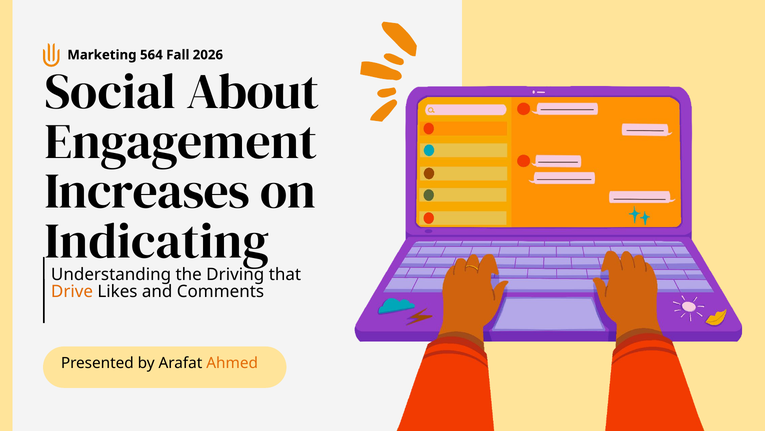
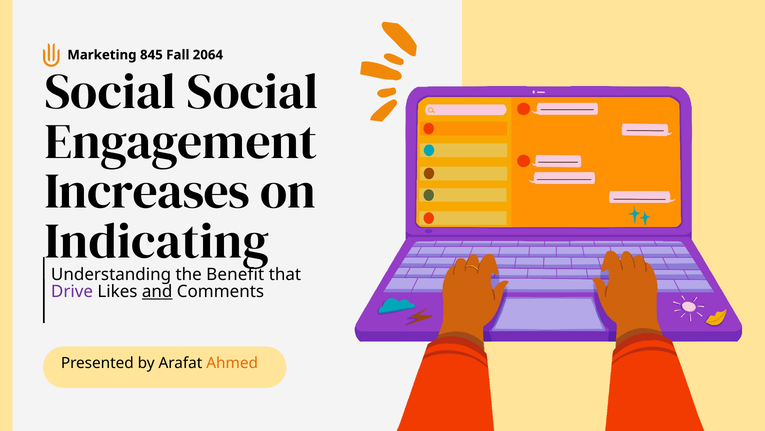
564: 564 -> 845 (151, 55)
2026: 2026 -> 2064 (208, 55)
Social About: About -> Social (253, 92)
Driving: Driving -> Benefit (235, 274)
Drive colour: orange -> purple (72, 291)
and underline: none -> present (157, 291)
